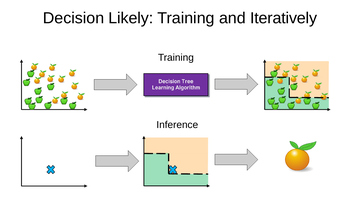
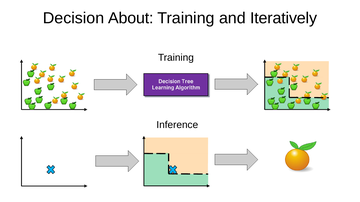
Likely: Likely -> About (131, 18)
